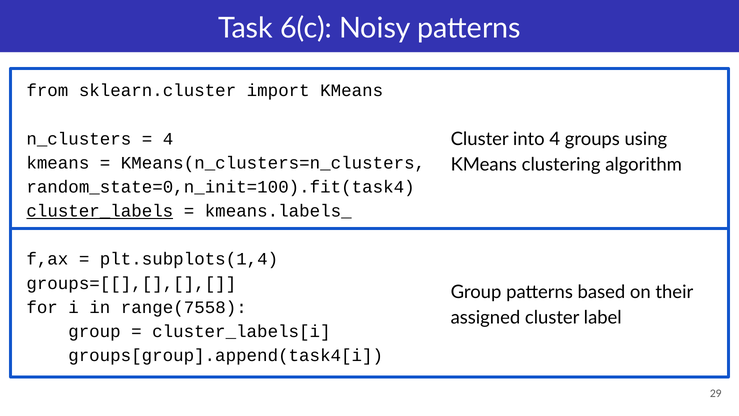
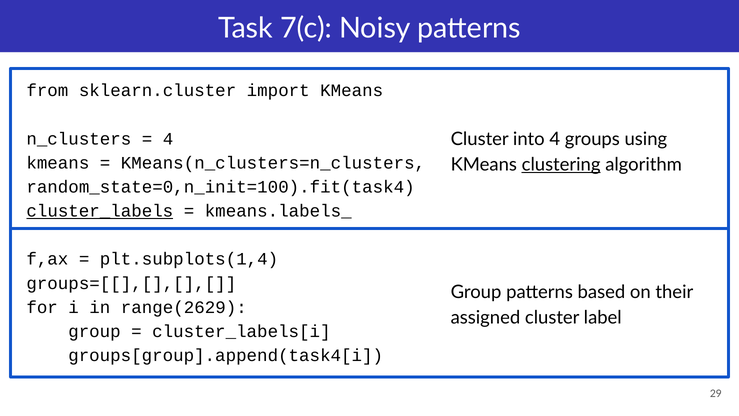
6(c: 6(c -> 7(c (306, 28)
clustering underline: none -> present (561, 165)
range(7558: range(7558 -> range(2629 (184, 307)
